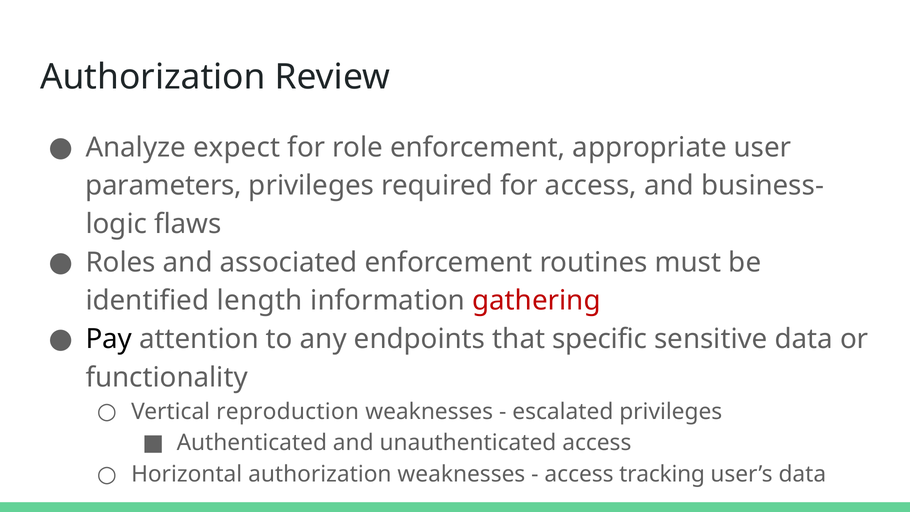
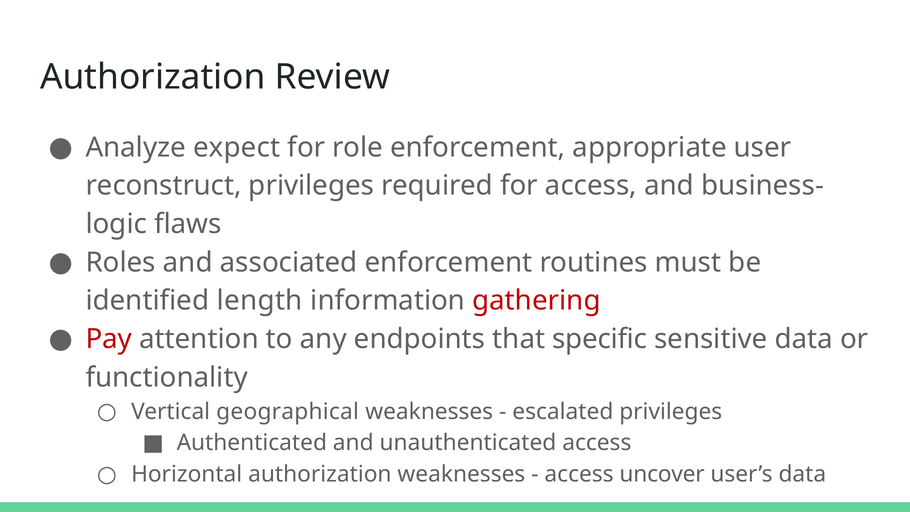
parameters: parameters -> reconstruct (164, 186)
Pay colour: black -> red (109, 339)
reproduction: reproduction -> geographical (288, 411)
tracking: tracking -> uncover (662, 474)
